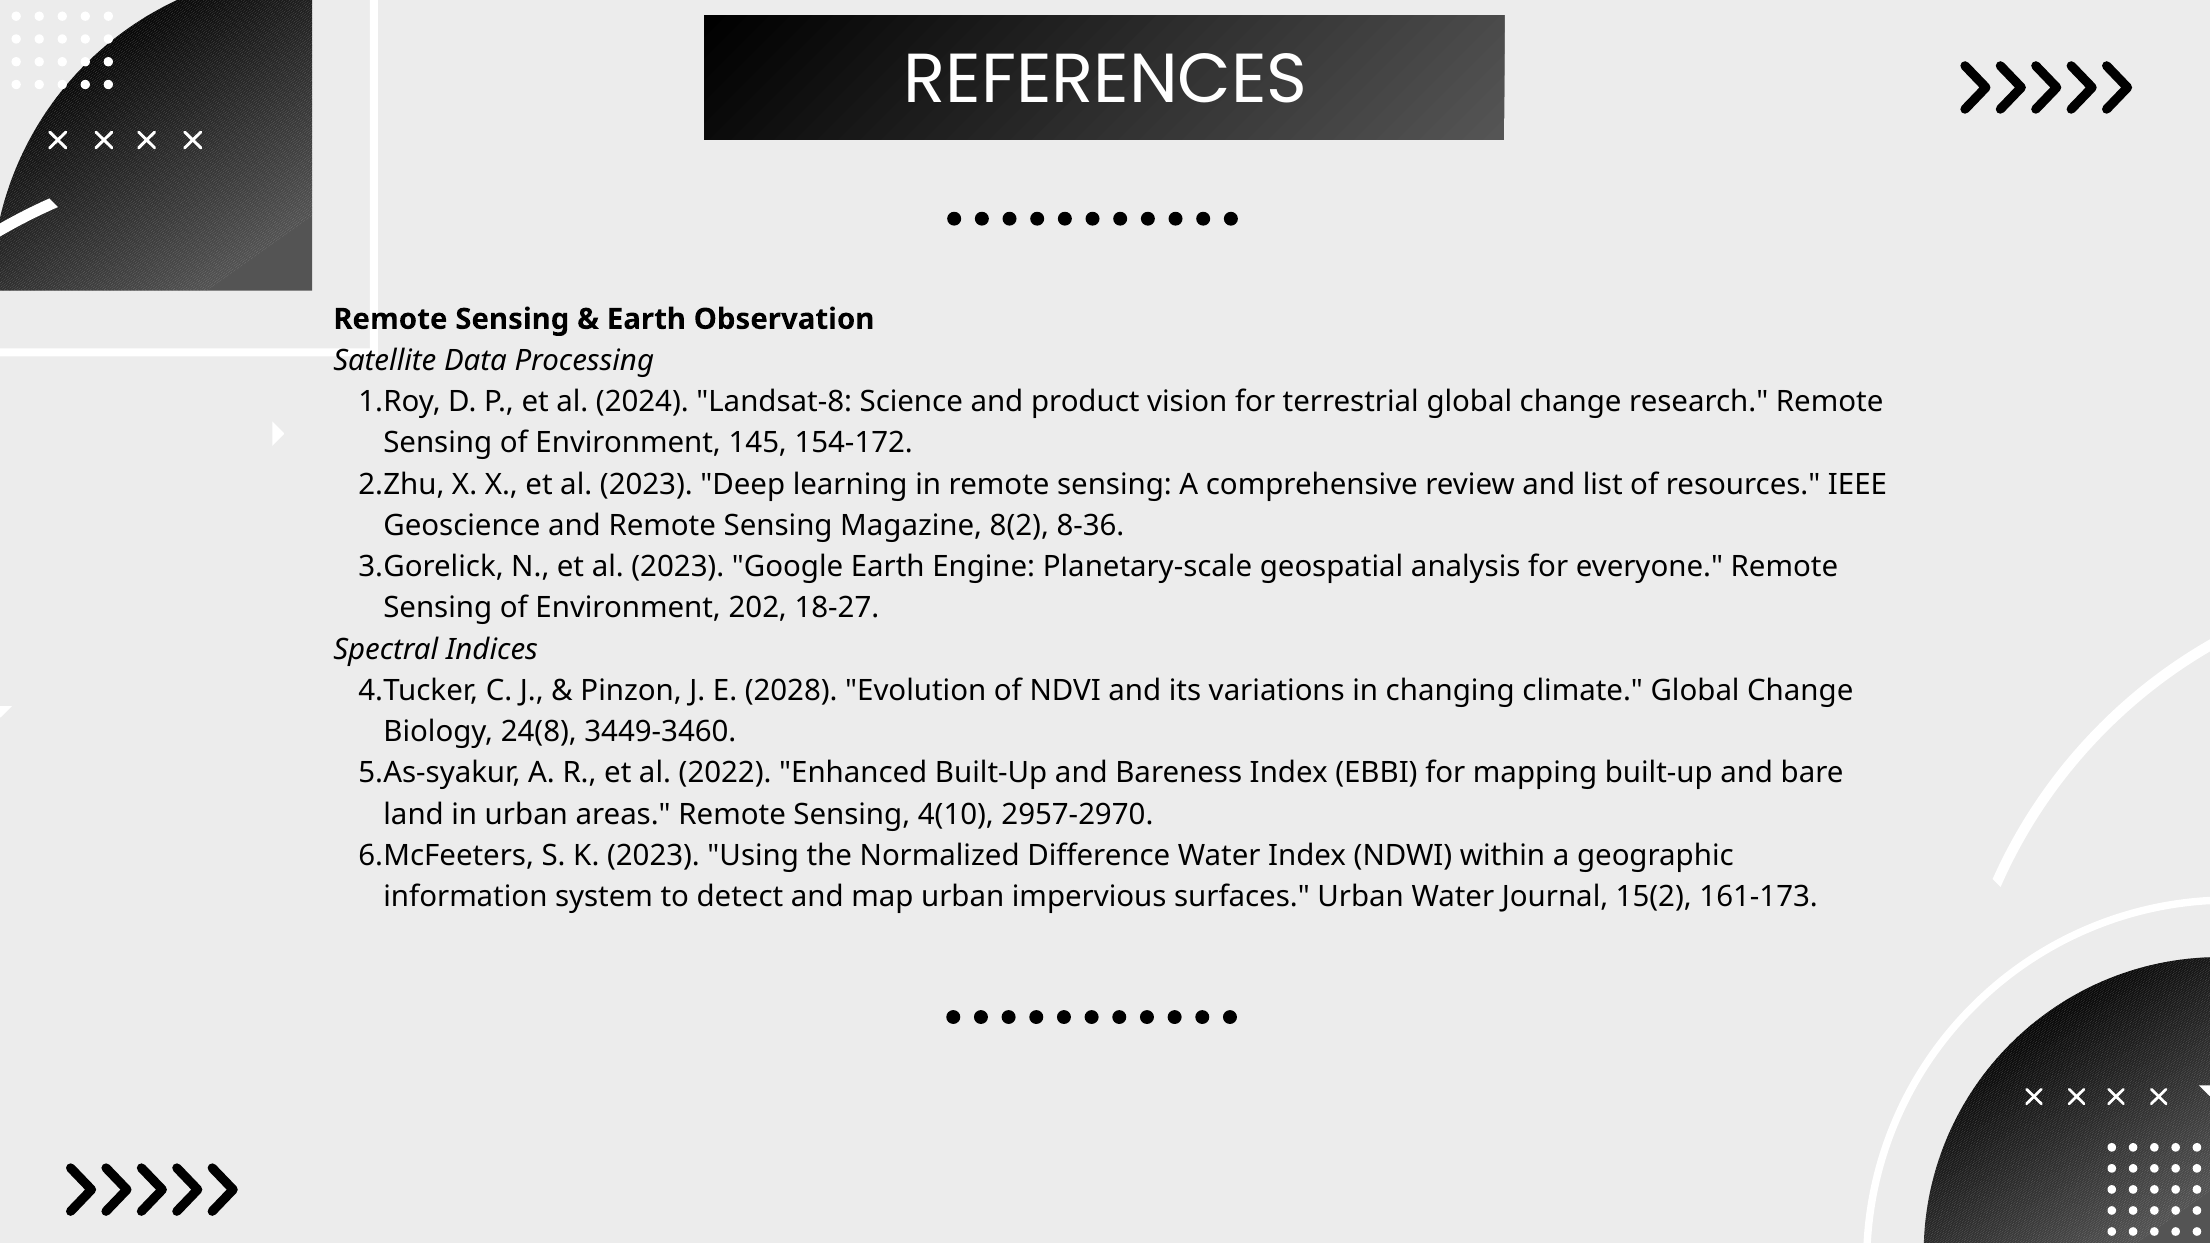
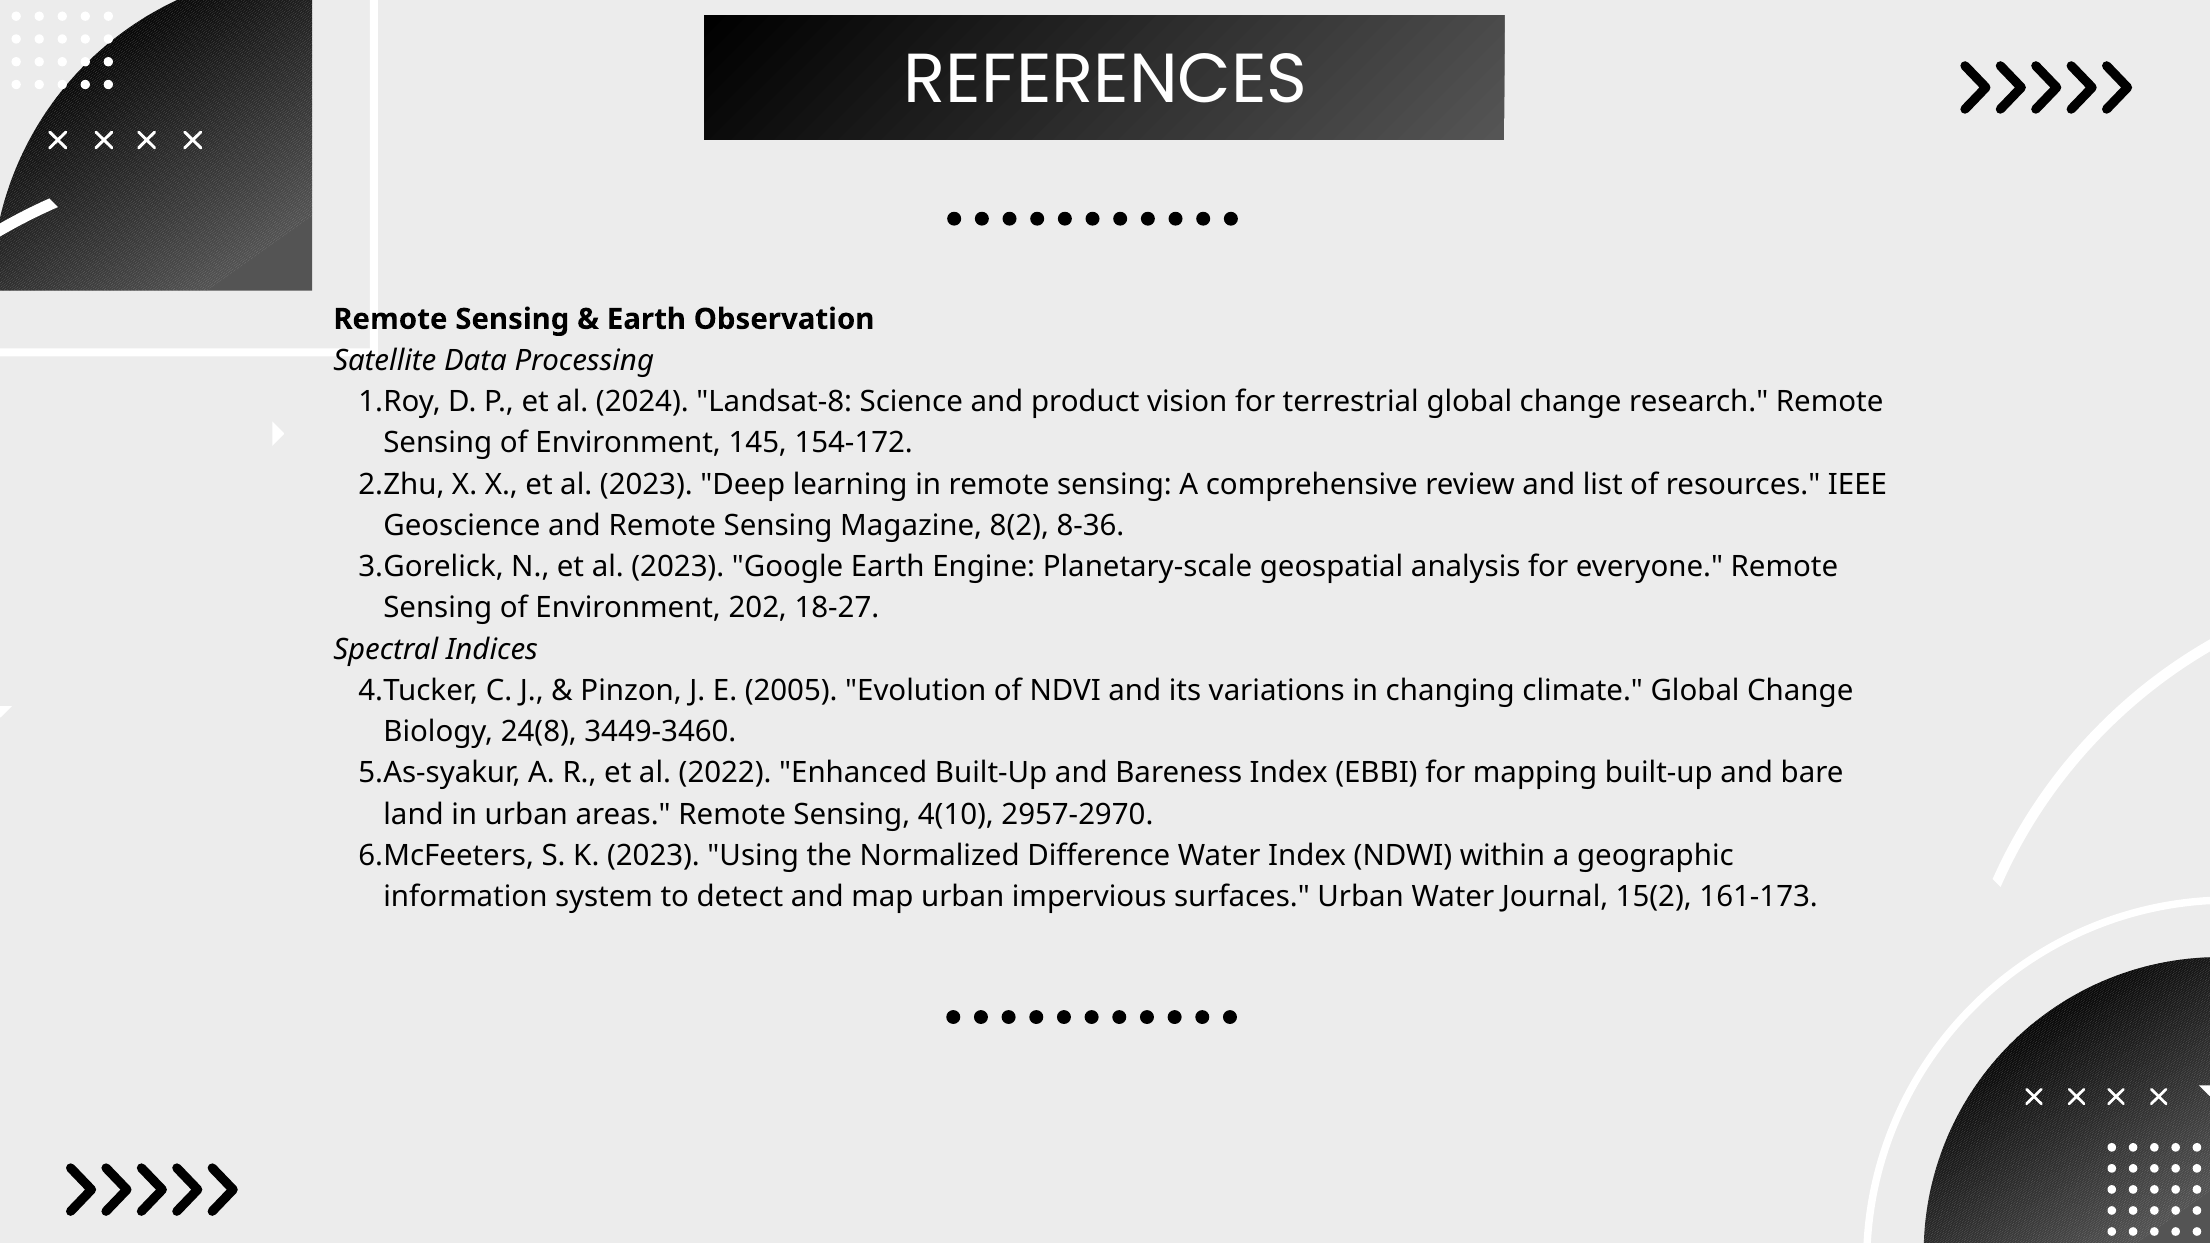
2028: 2028 -> 2005 (791, 691)
